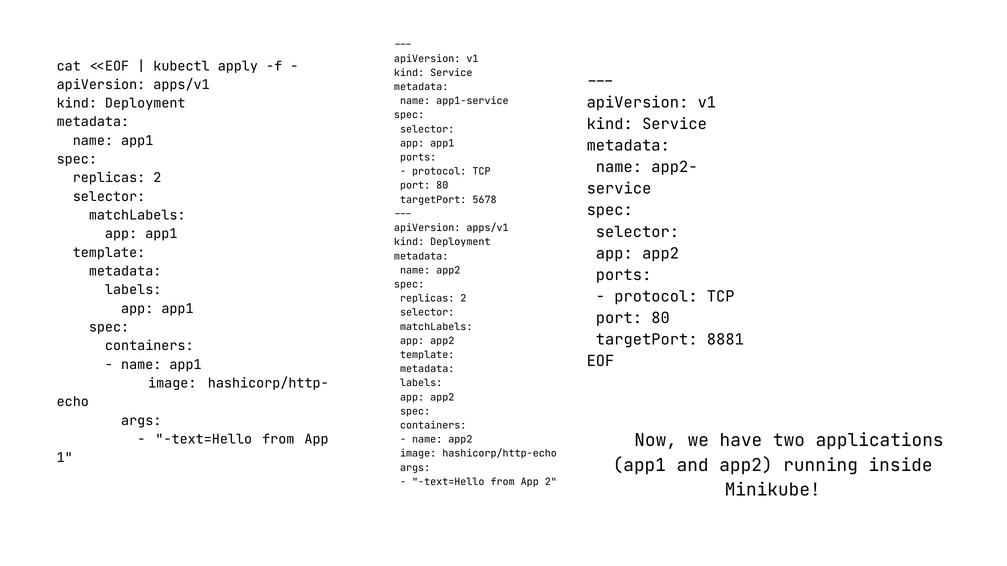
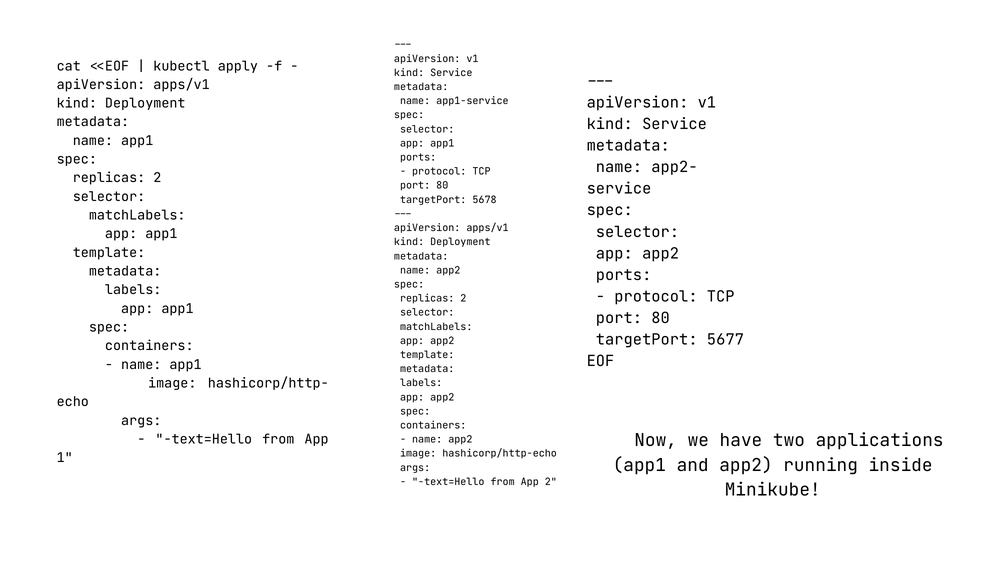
8881: 8881 -> 5677 (725, 340)
